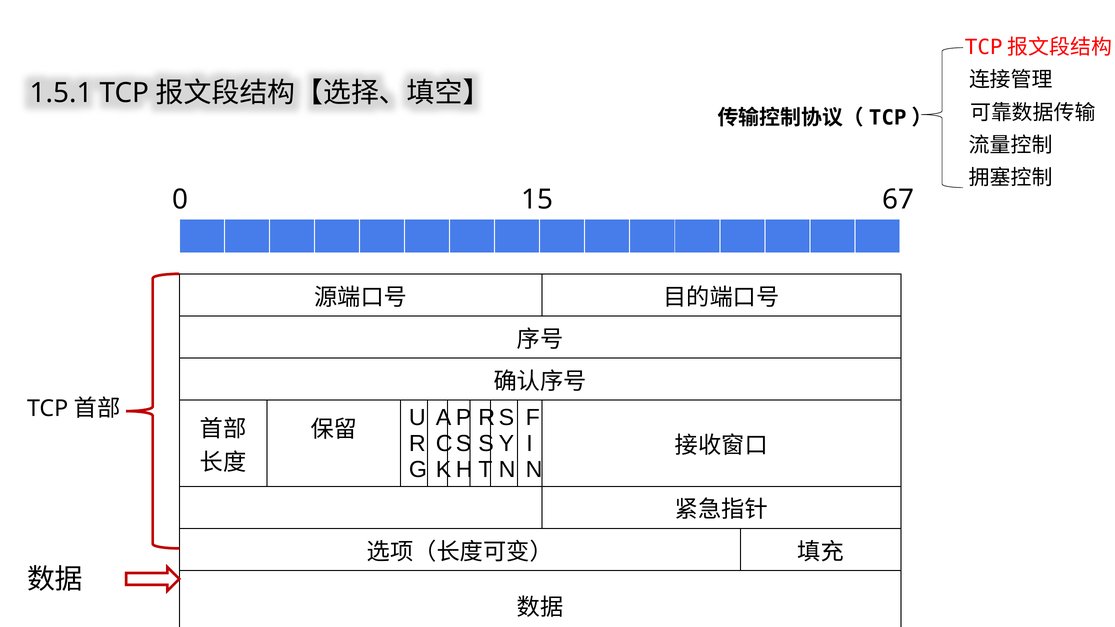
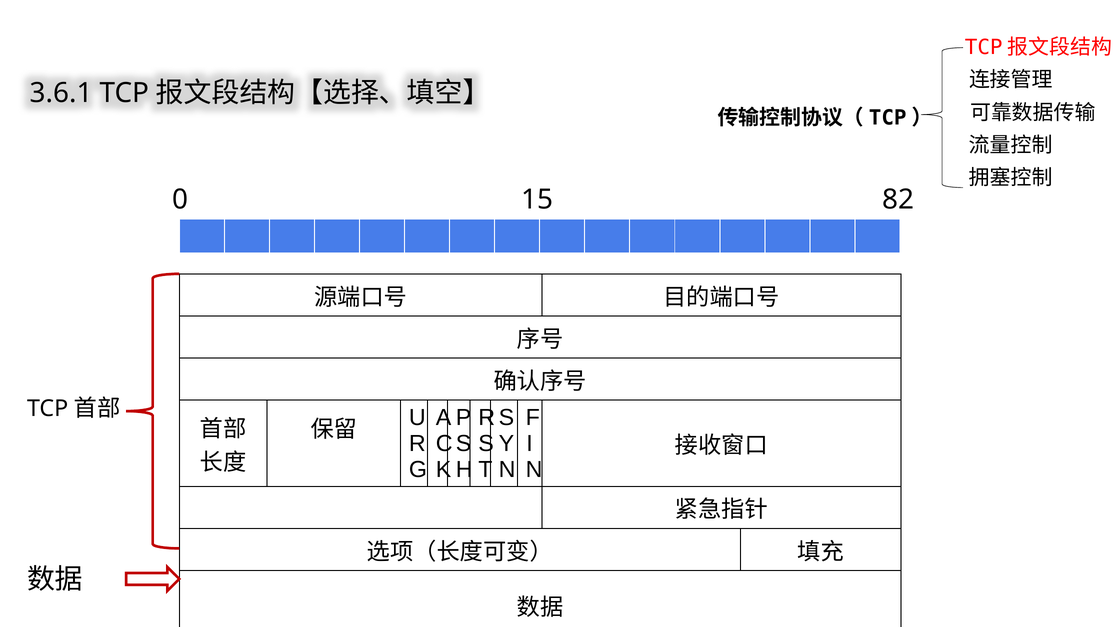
1.5.1: 1.5.1 -> 3.6.1 (61, 93)
67: 67 -> 82 (898, 200)
